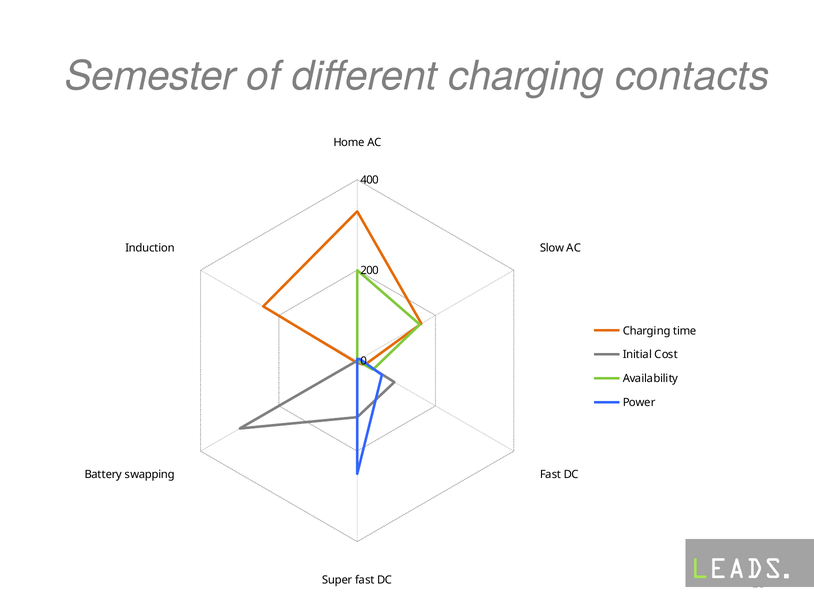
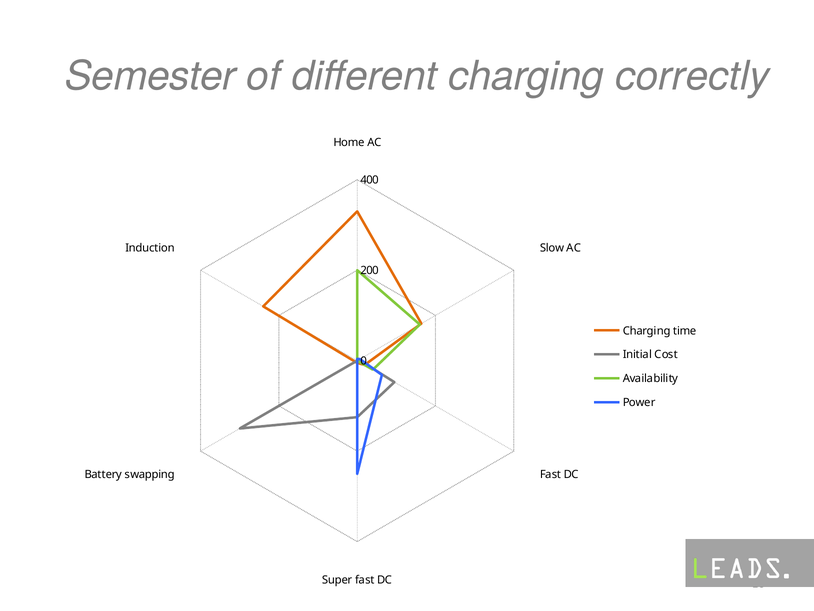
contacts: contacts -> correctly (692, 76)
